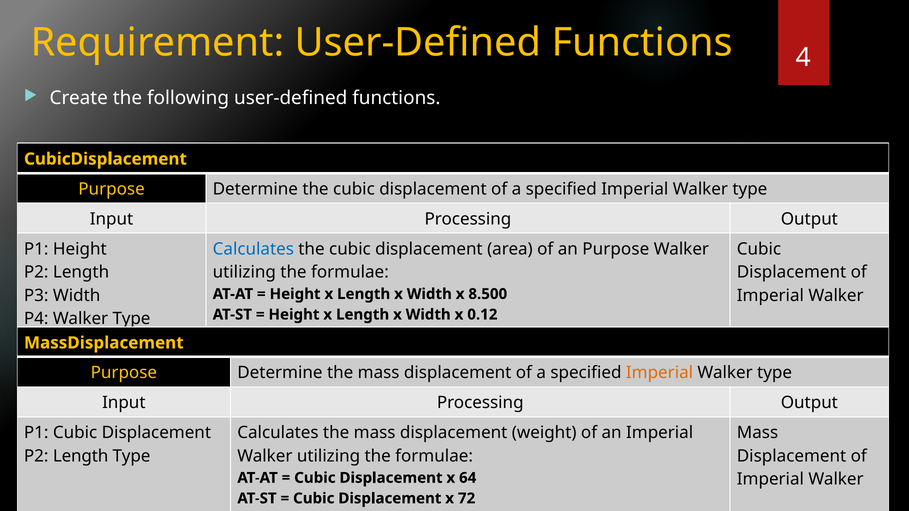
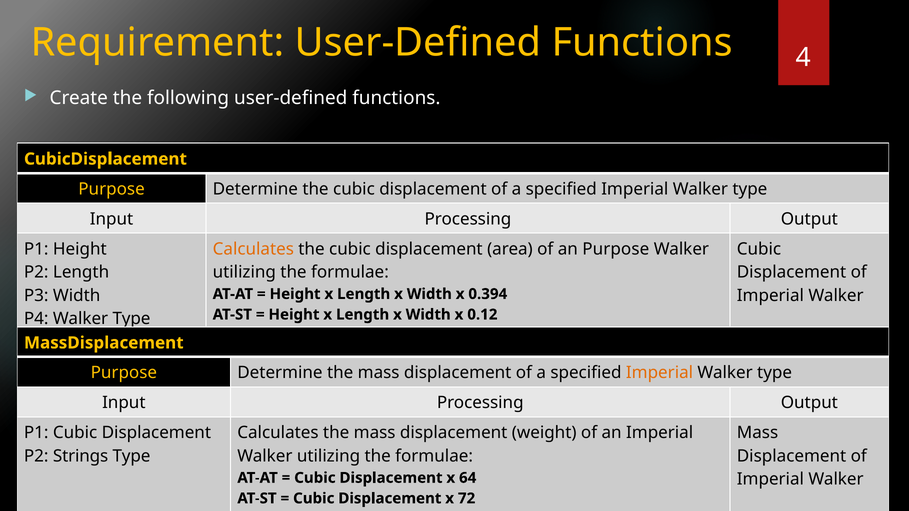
Calculates colour: blue -> orange (253, 249)
8.500: 8.500 -> 0.394 (488, 294)
Length: Length -> Strings (81, 456)
